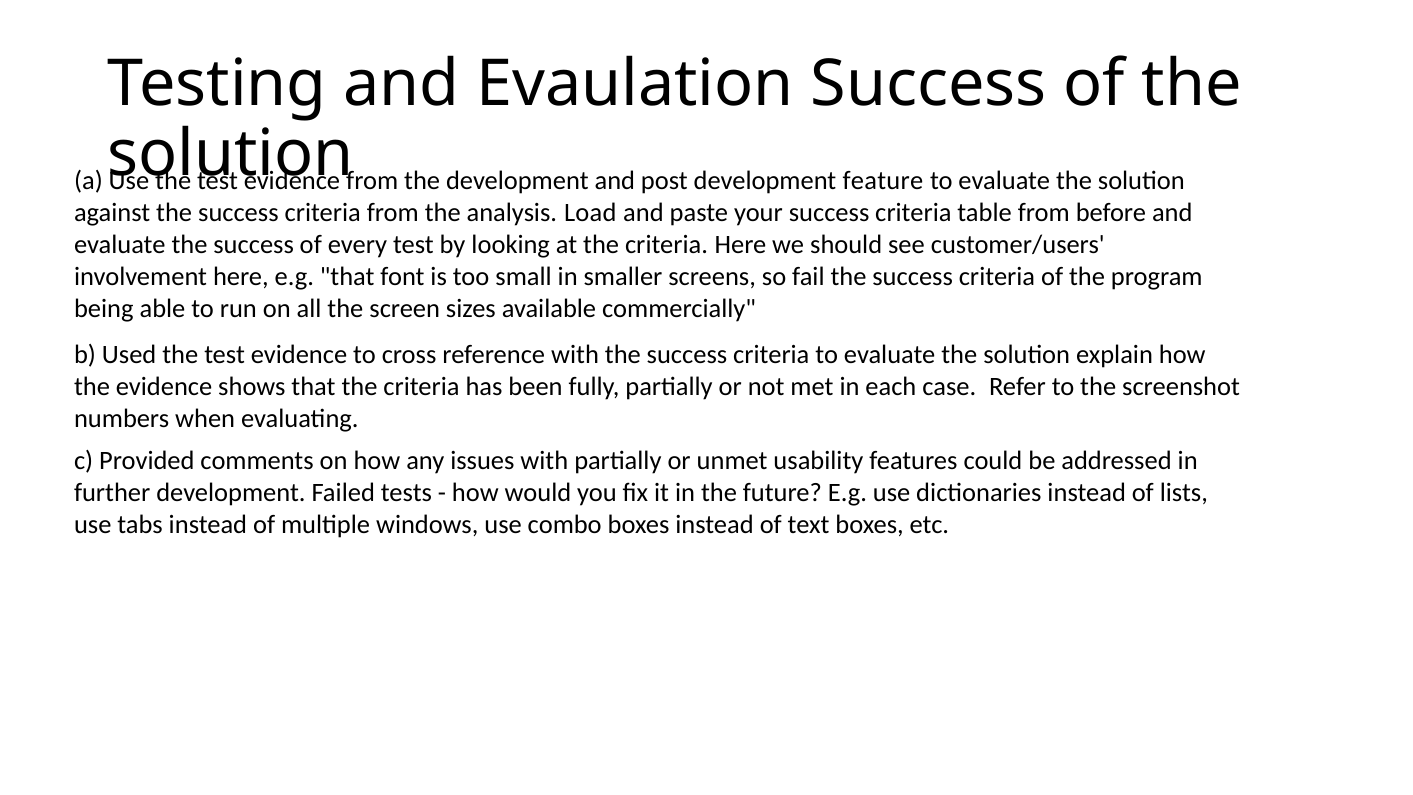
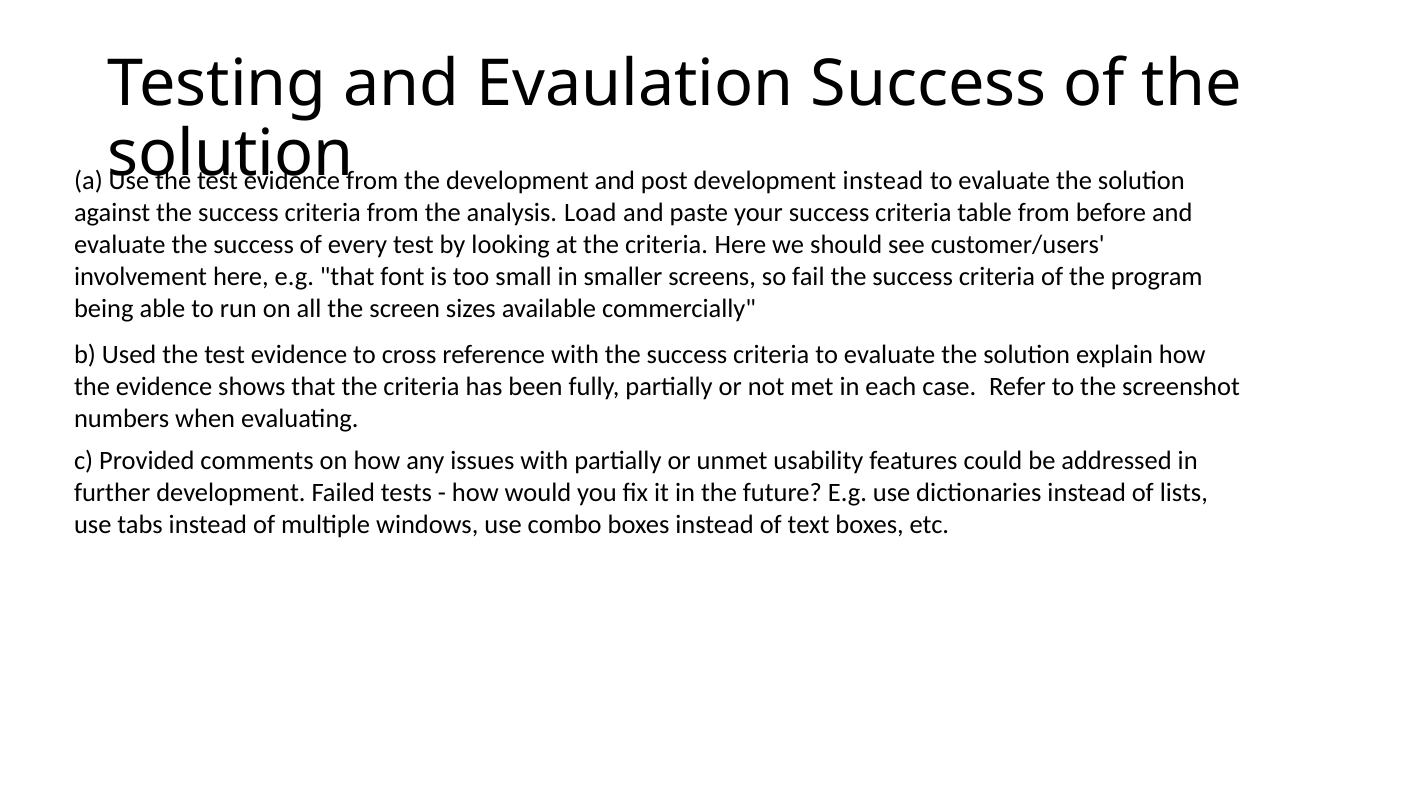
development feature: feature -> instead (883, 181)
